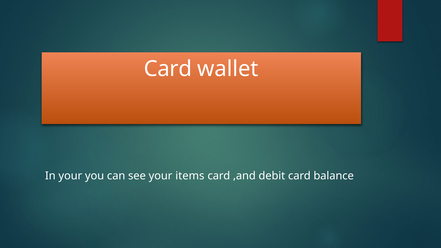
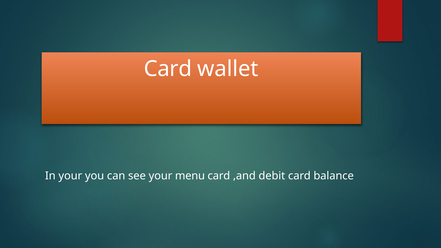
items: items -> menu (190, 176)
